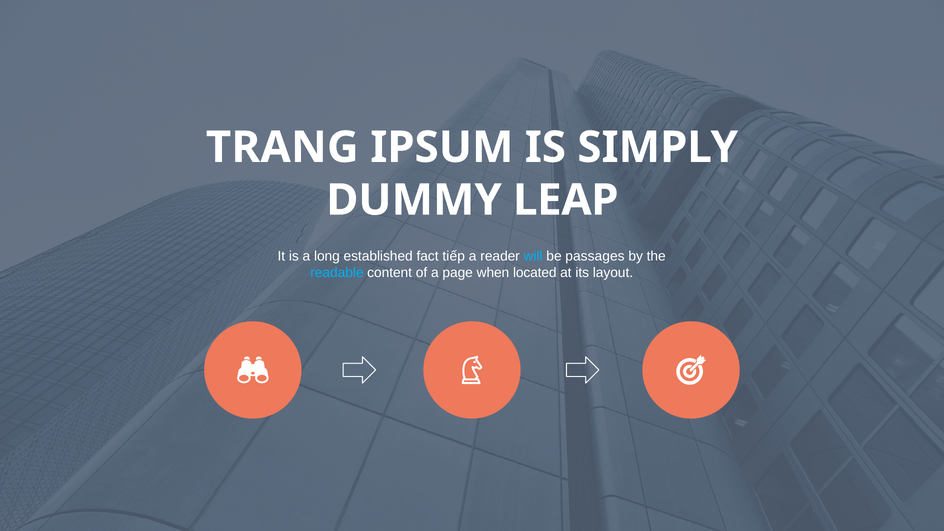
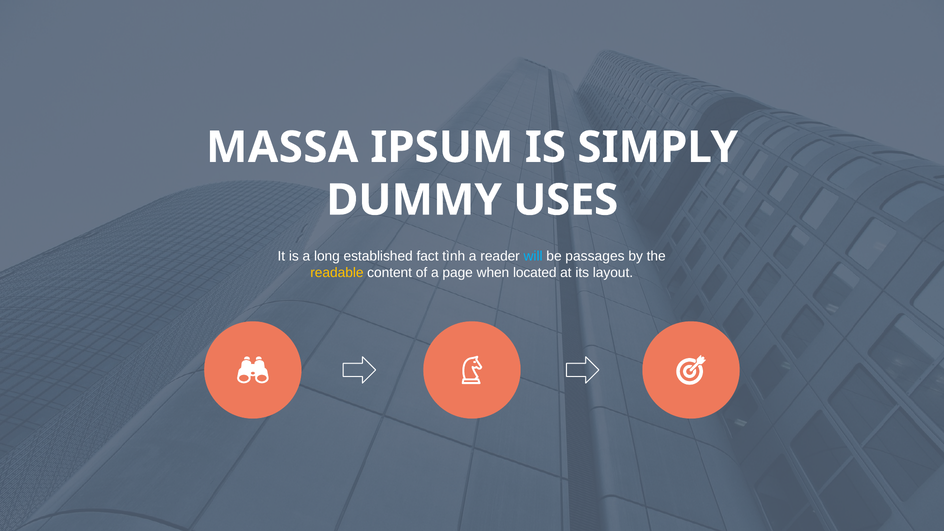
TRANG: TRANG -> MASSA (282, 147)
LEAP: LEAP -> USES (566, 200)
tiếp: tiếp -> tình (454, 256)
readable colour: light blue -> yellow (337, 273)
